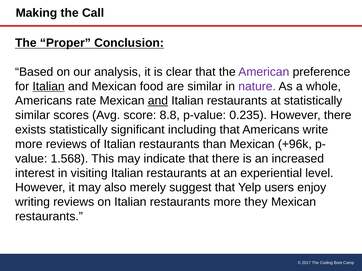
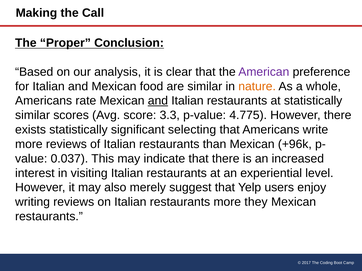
Italian underline: present -> none (49, 86)
nature colour: purple -> orange (257, 86)
8.8: 8.8 -> 3.3 (170, 115)
0.235: 0.235 -> 4.775 (248, 115)
including: including -> selecting (192, 130)
1.568: 1.568 -> 0.037 (69, 159)
